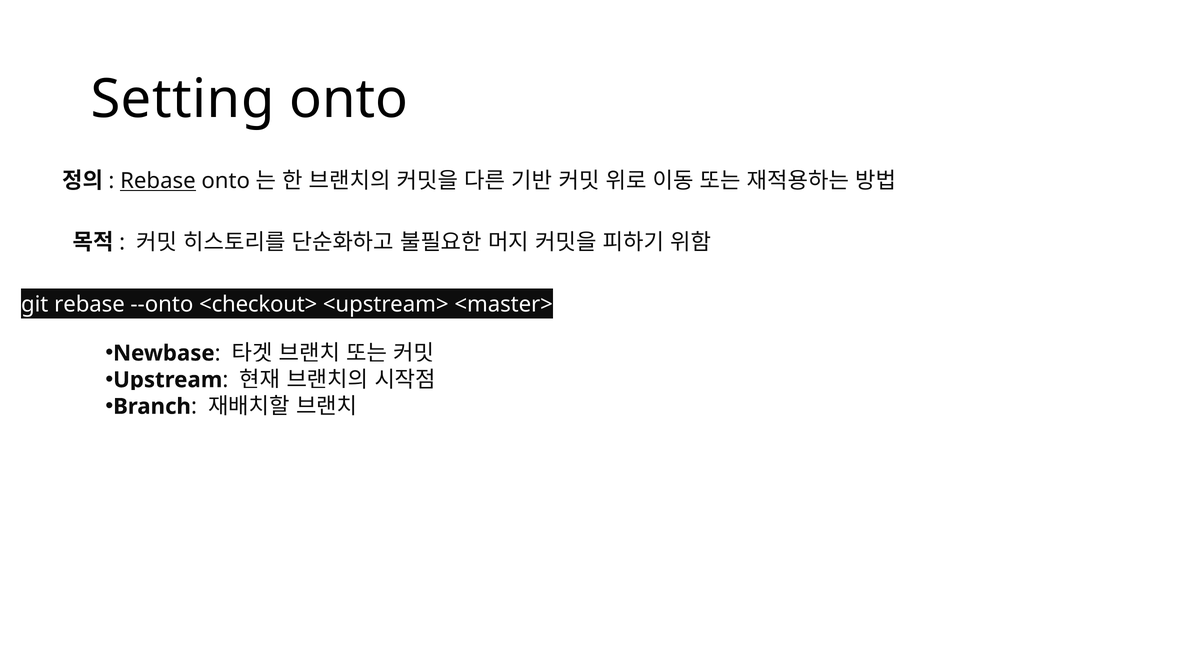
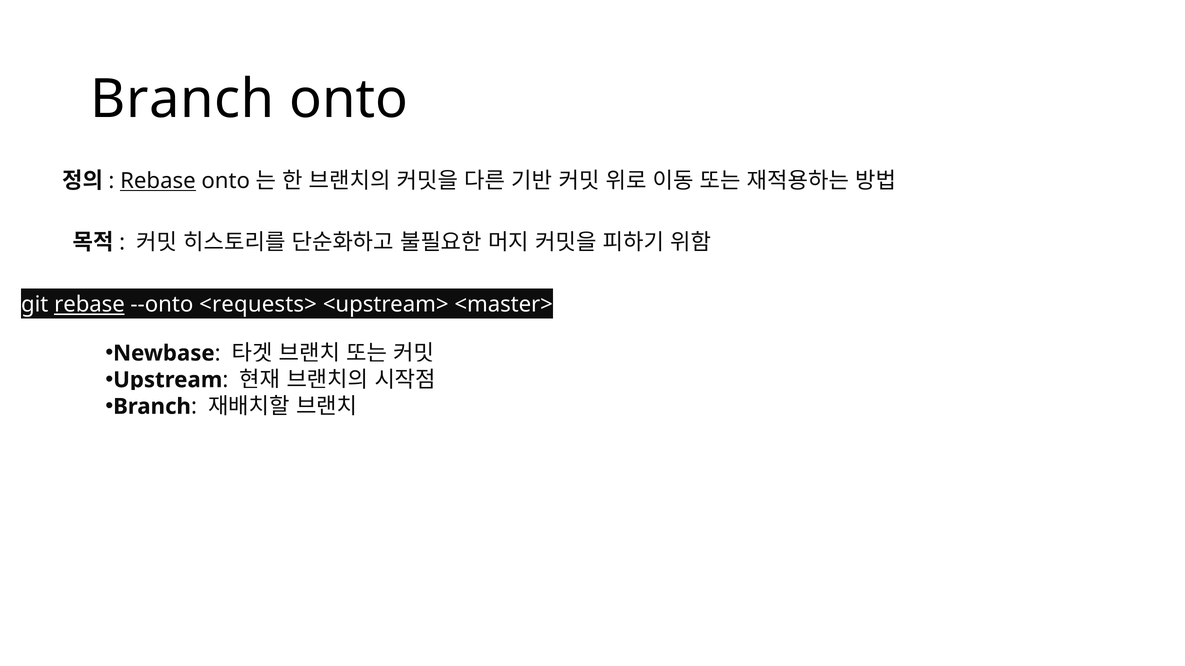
Setting: Setting -> Branch (182, 100)
rebase underline: none -> present (90, 305)
<checkout>: <checkout> -> <requests> (258, 305)
